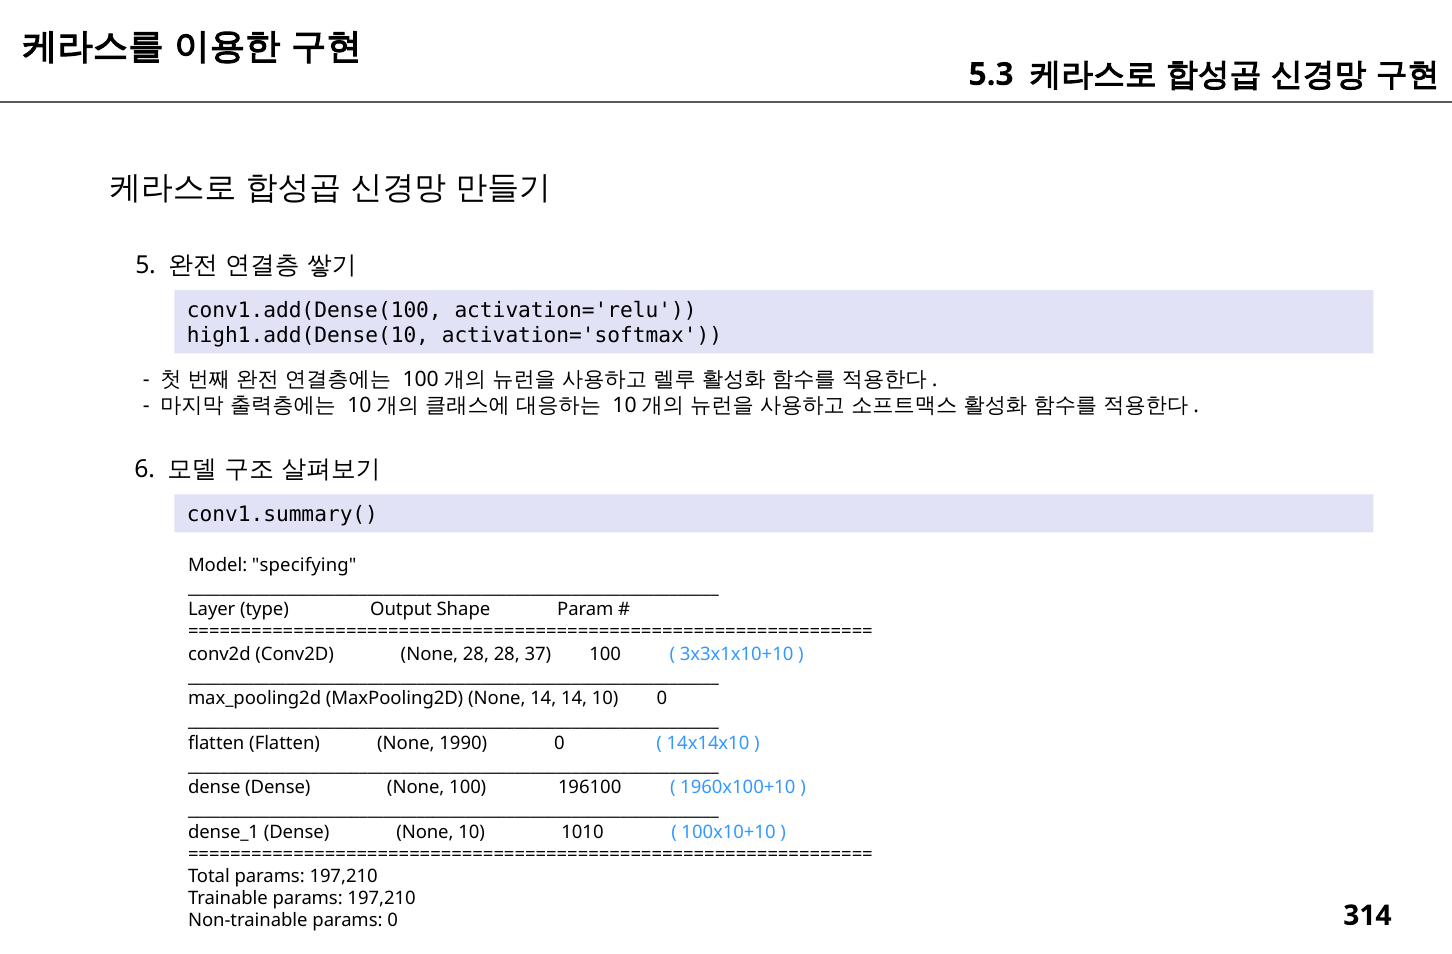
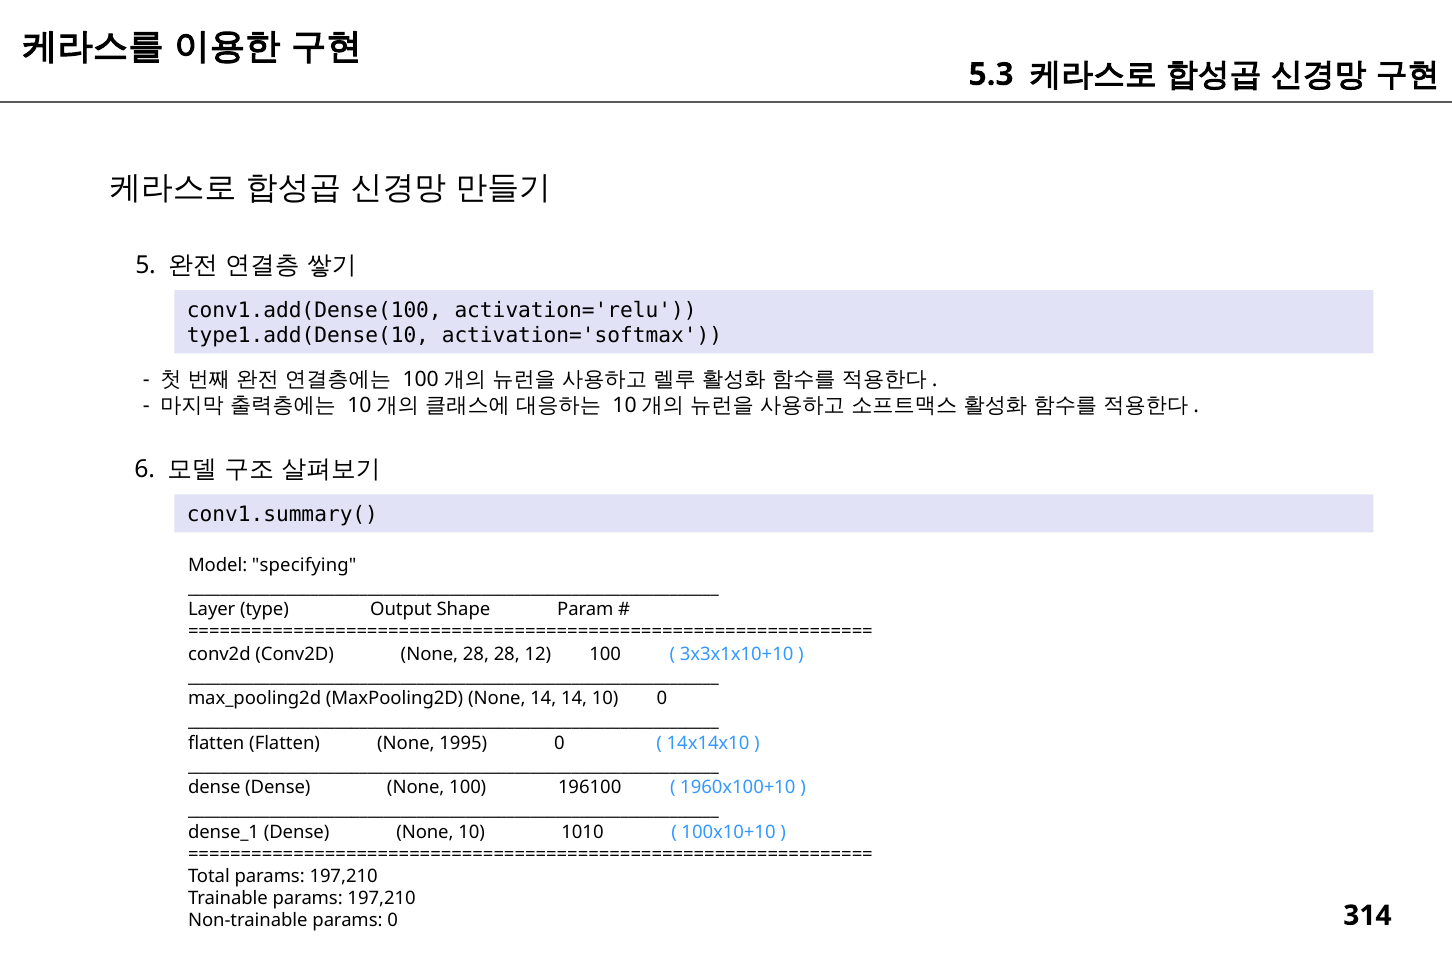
high1.add(Dense(10: high1.add(Dense(10 -> type1.add(Dense(10 (308, 336)
37: 37 -> 12 (538, 654)
1990: 1990 -> 1995 (463, 743)
